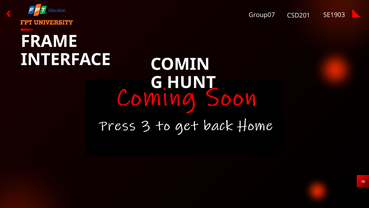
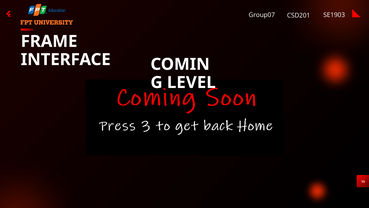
HUNT: HUNT -> LEVEL (191, 82)
